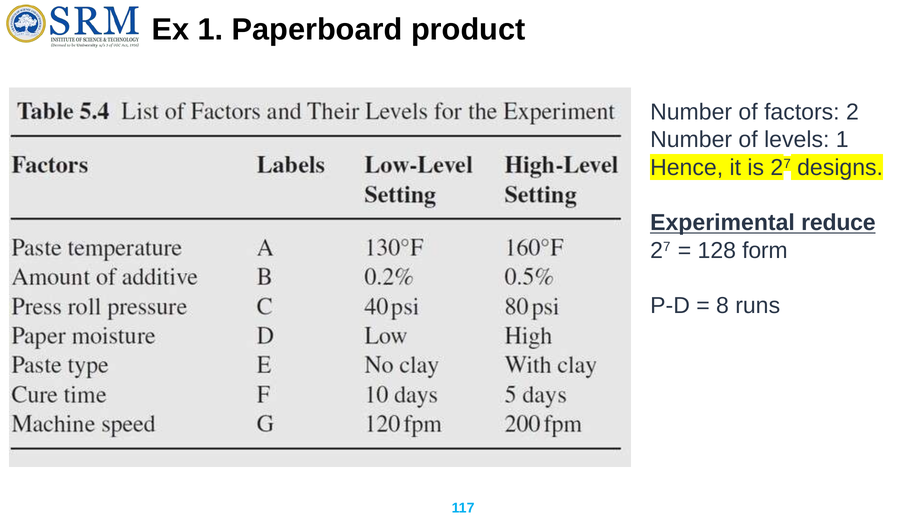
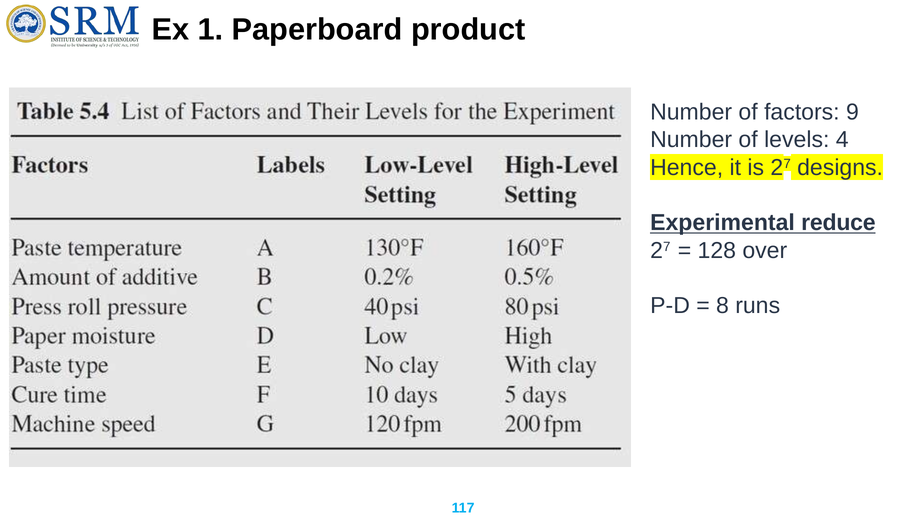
2: 2 -> 9 (852, 112)
levels 1: 1 -> 4 (842, 140)
form: form -> over (765, 250)
